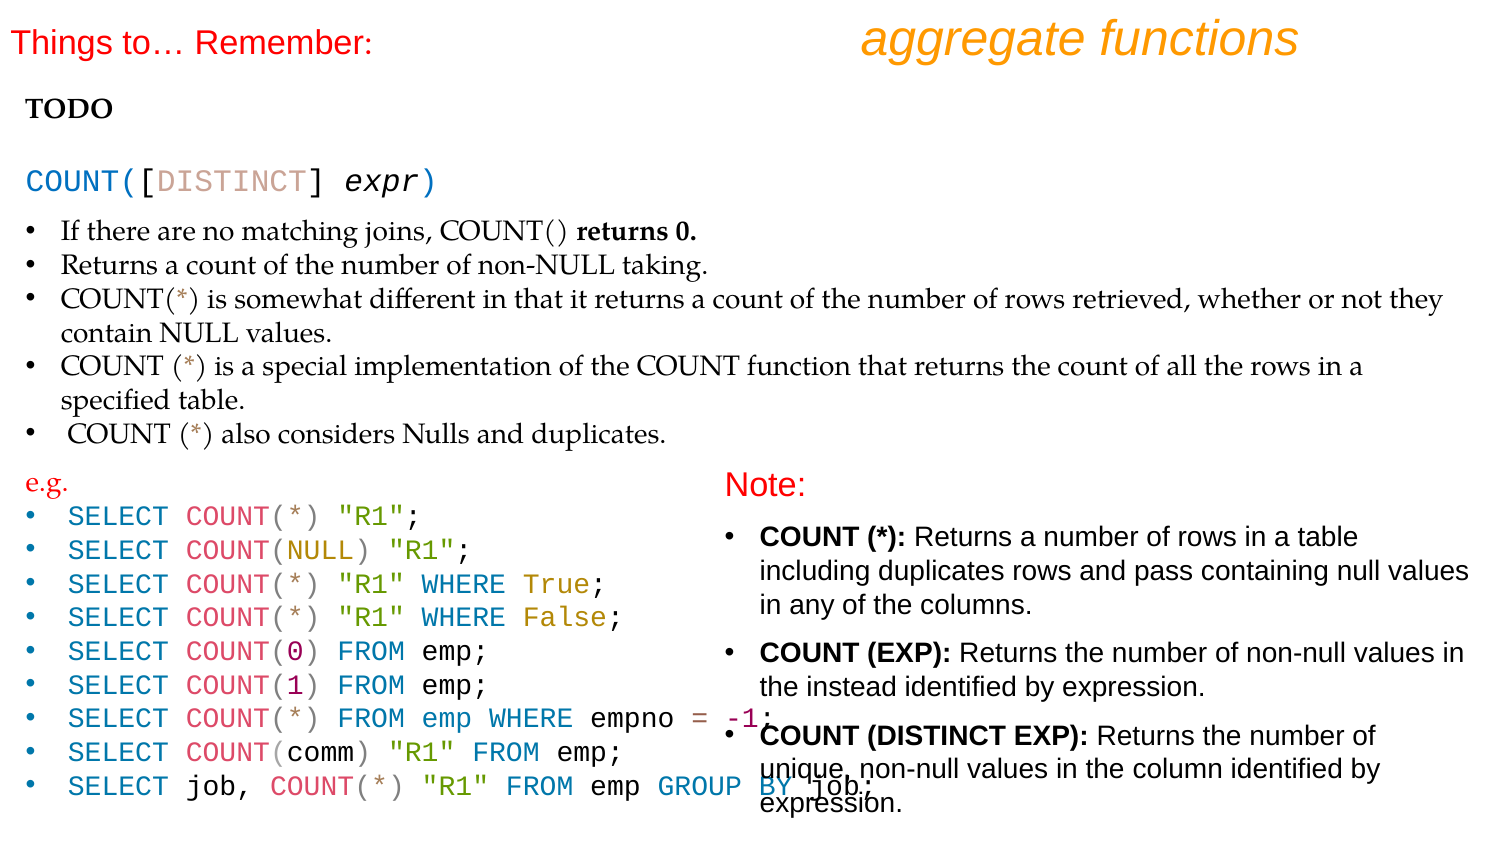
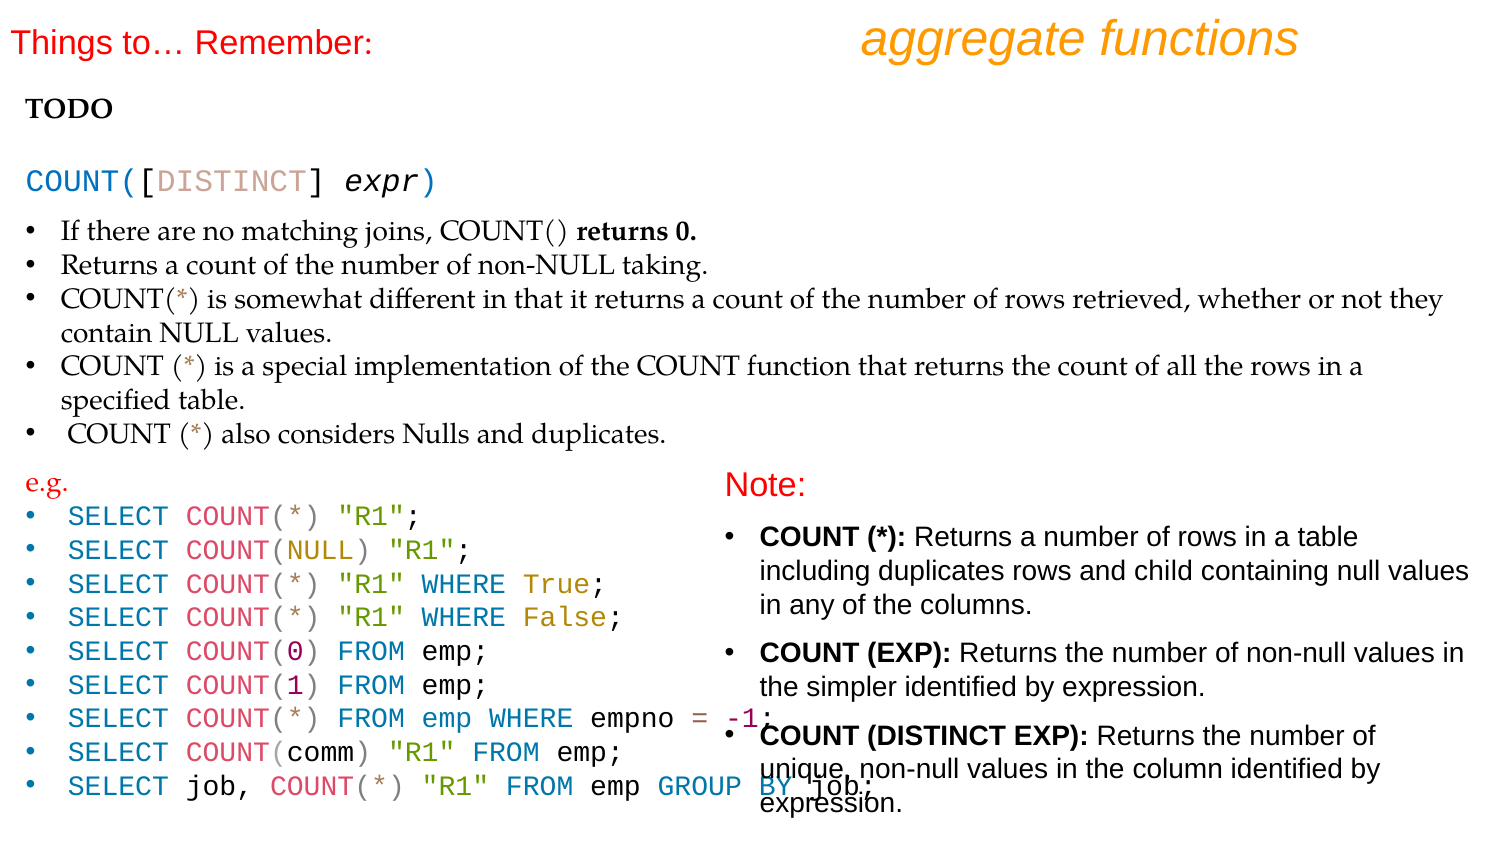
pass: pass -> child (1163, 571)
instead: instead -> simpler (852, 687)
